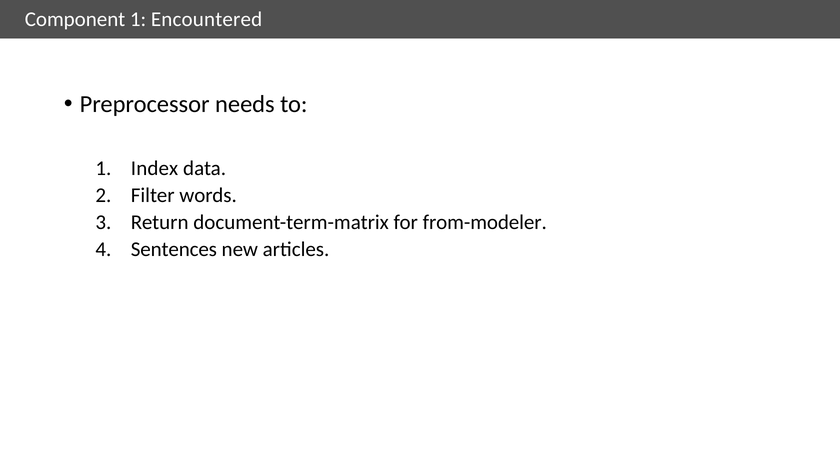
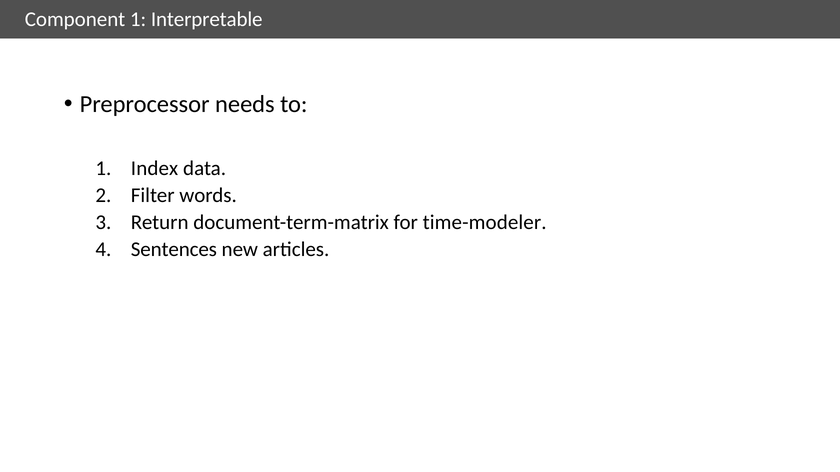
Encountered: Encountered -> Interpretable (207, 19)
from-modeler: from-modeler -> time-modeler (485, 223)
